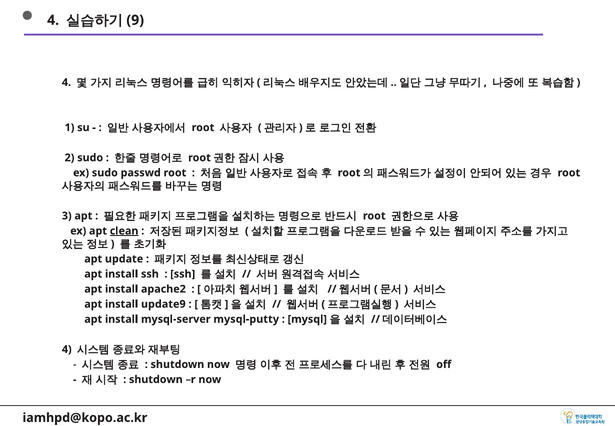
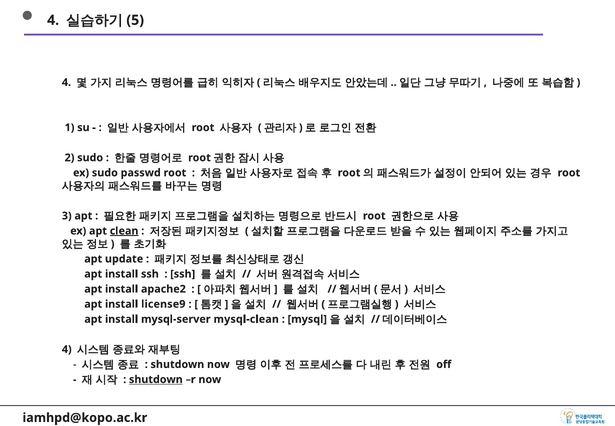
9: 9 -> 5 (135, 20)
update9: update9 -> license9 (163, 304)
mysql-putty: mysql-putty -> mysql-clean (246, 319)
shutdown underline: none -> present (156, 379)
